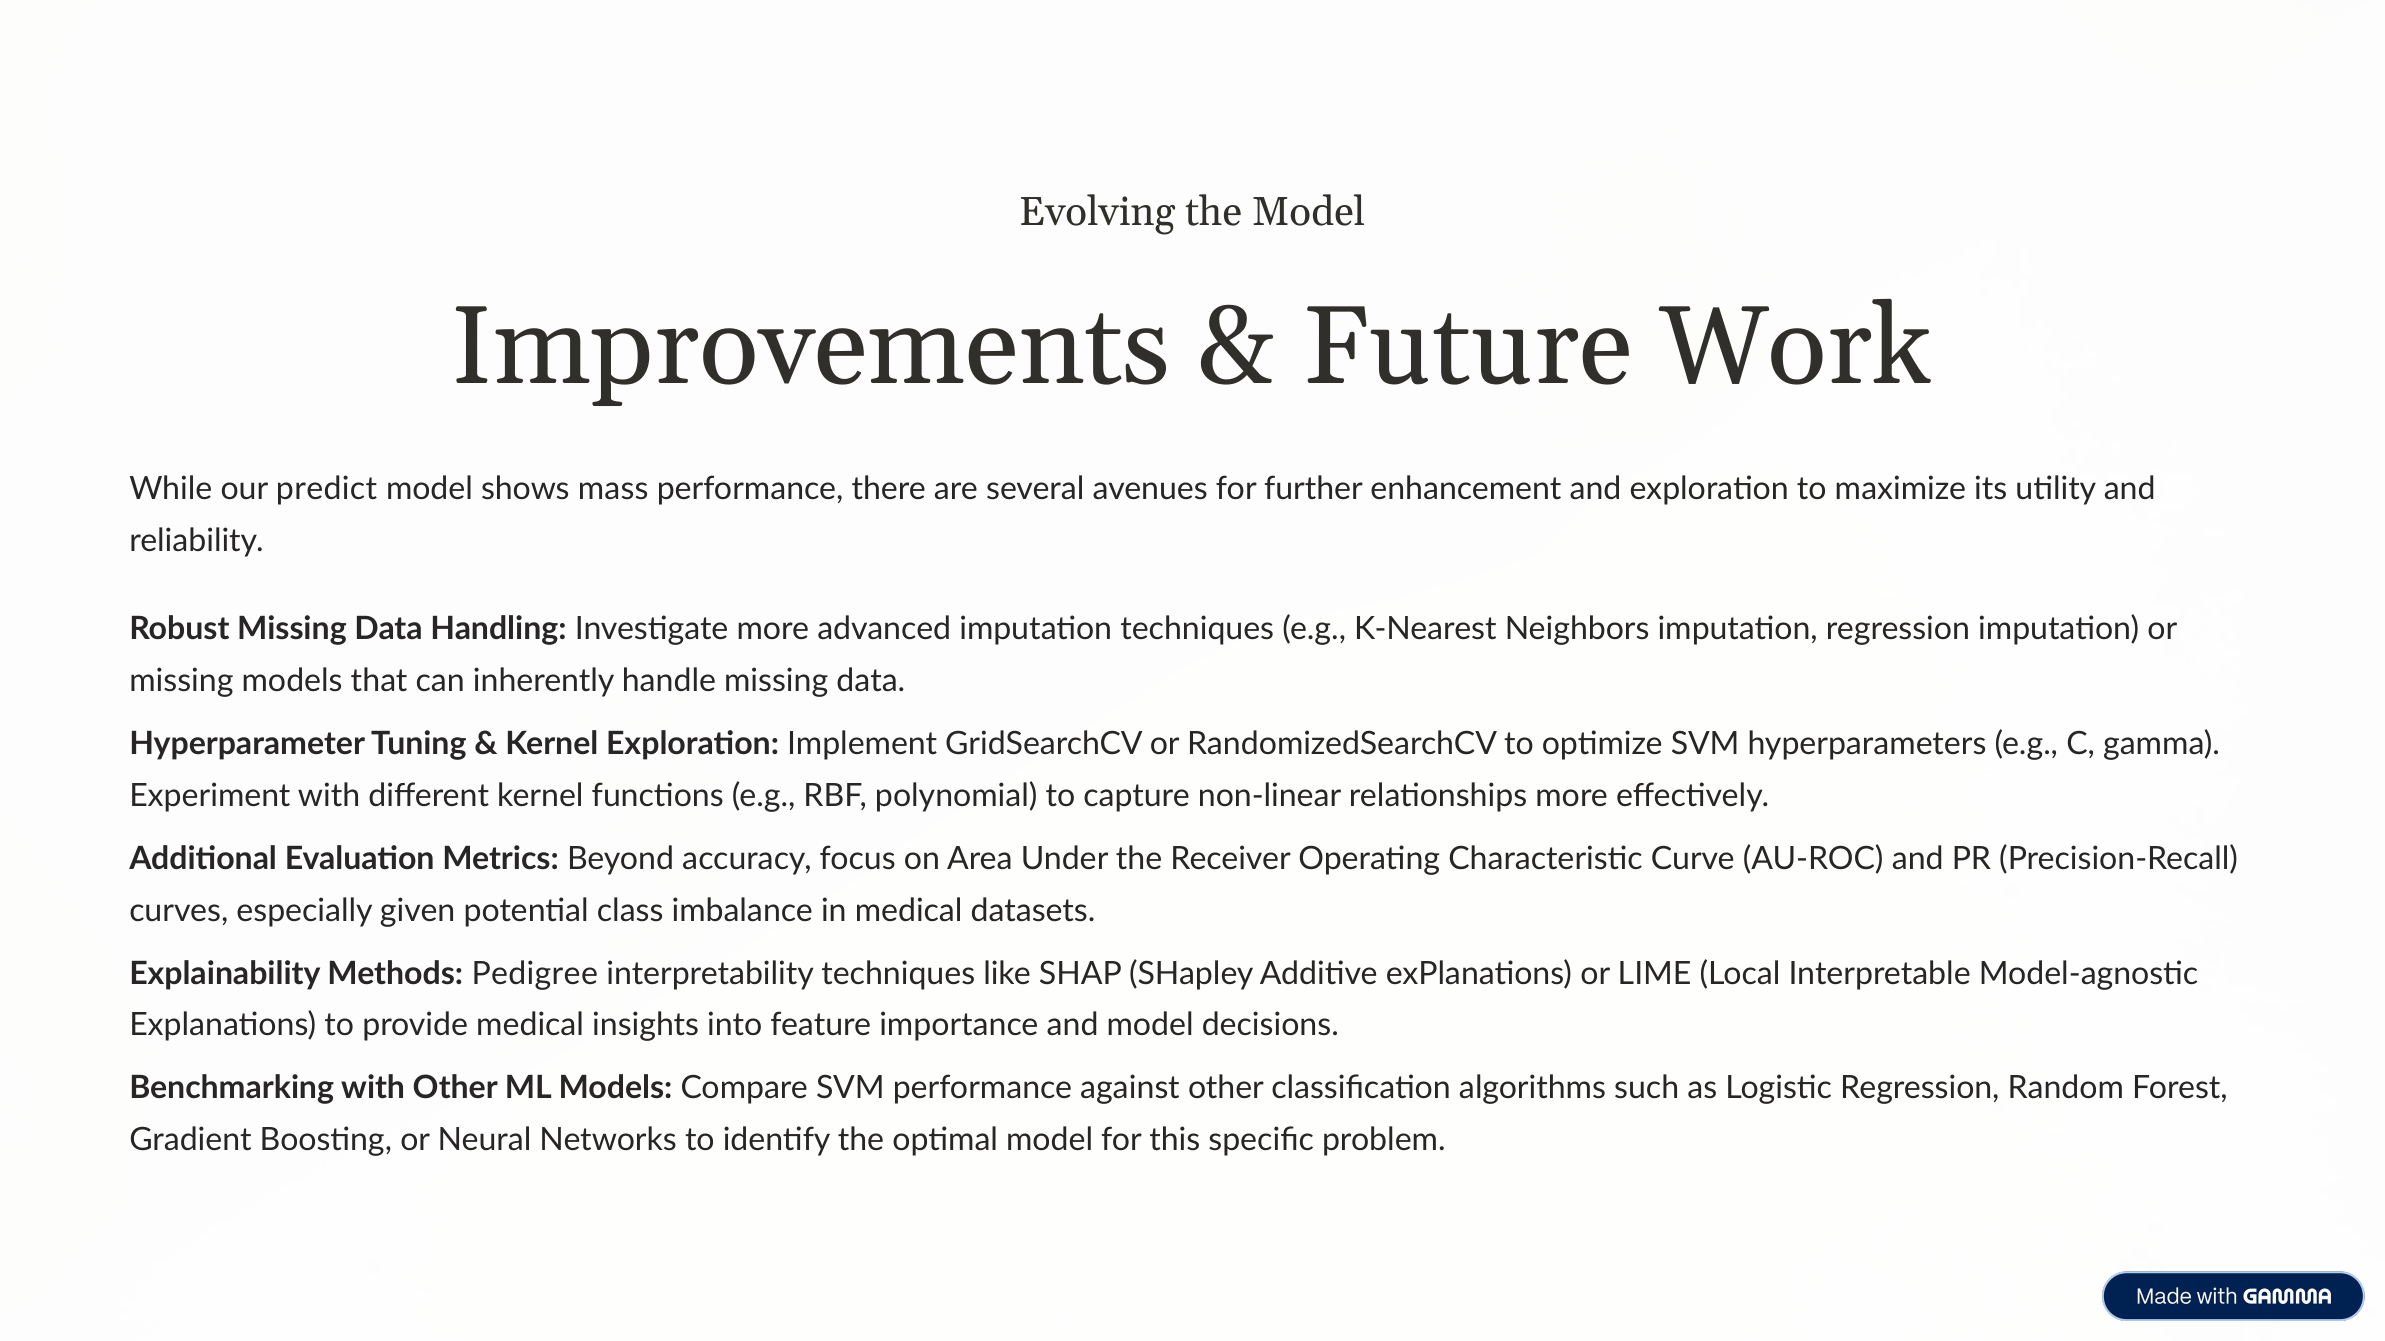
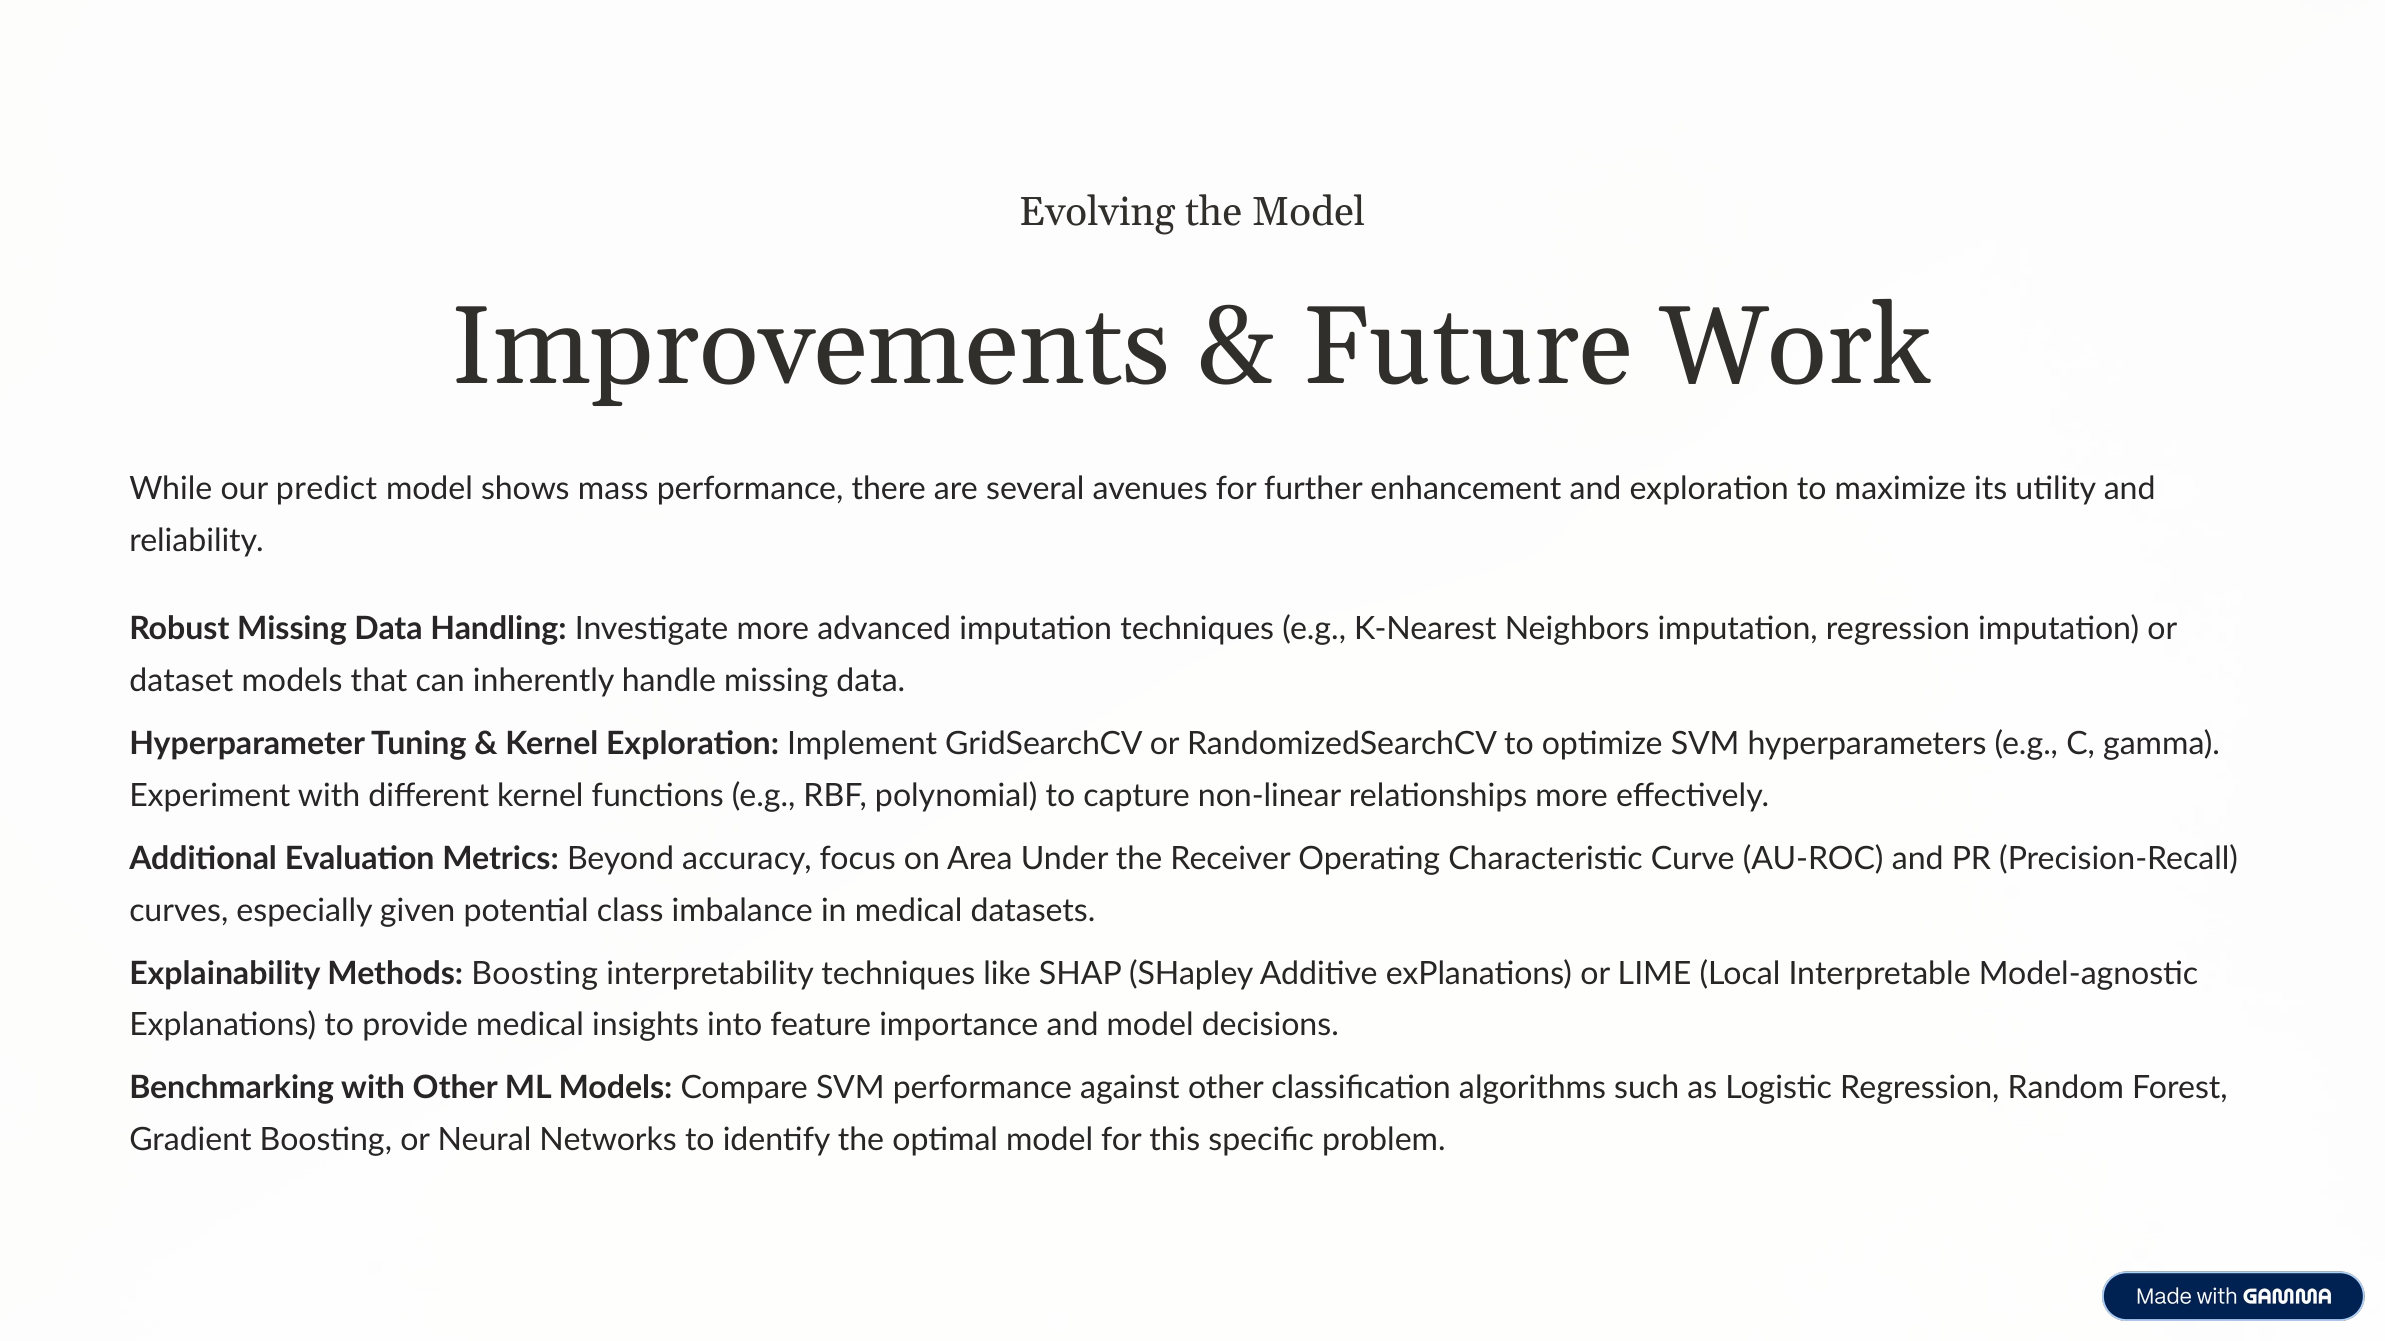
missing: missing -> dataset (181, 681)
Methods Pedigree: Pedigree -> Boosting (535, 974)
